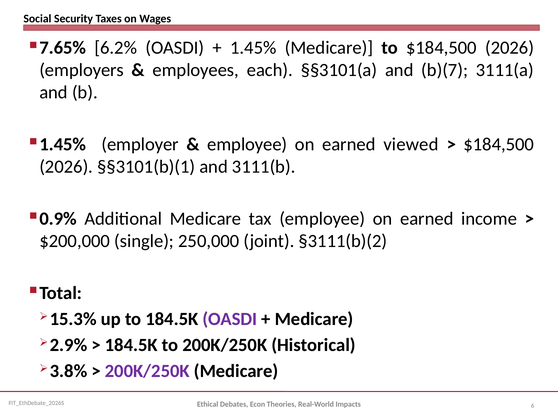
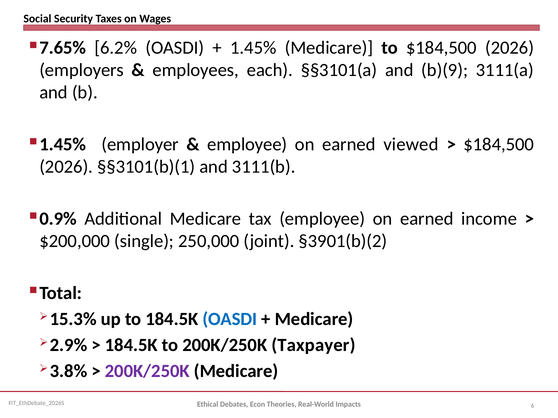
b)(7: b)(7 -> b)(9 (445, 70)
§3111(b)(2: §3111(b)(2 -> §3901(b)(2 (343, 241)
OASDI colour: purple -> blue (230, 319)
Historical: Historical -> Taxpayer (313, 345)
